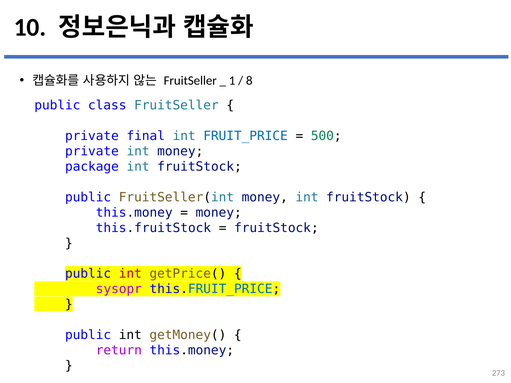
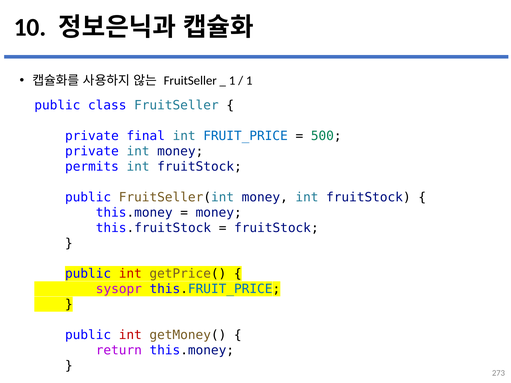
8: 8 -> 1 (249, 81)
package: package -> permits (92, 167)
int colour: black -> red (130, 335)
